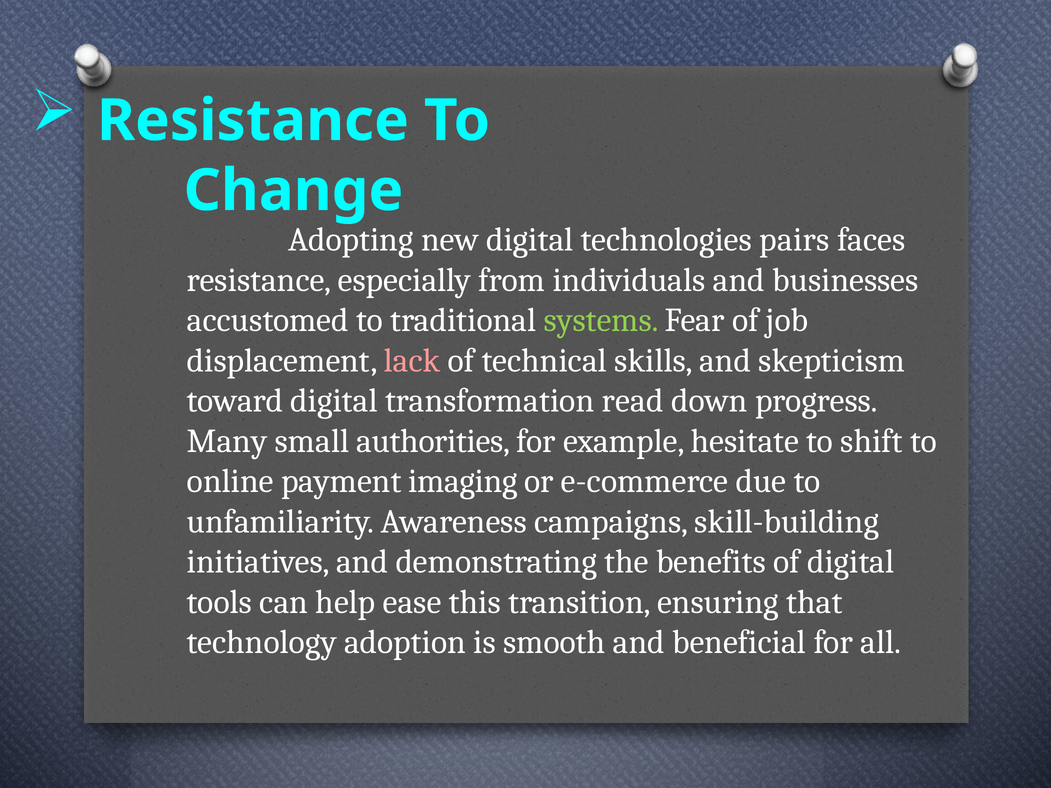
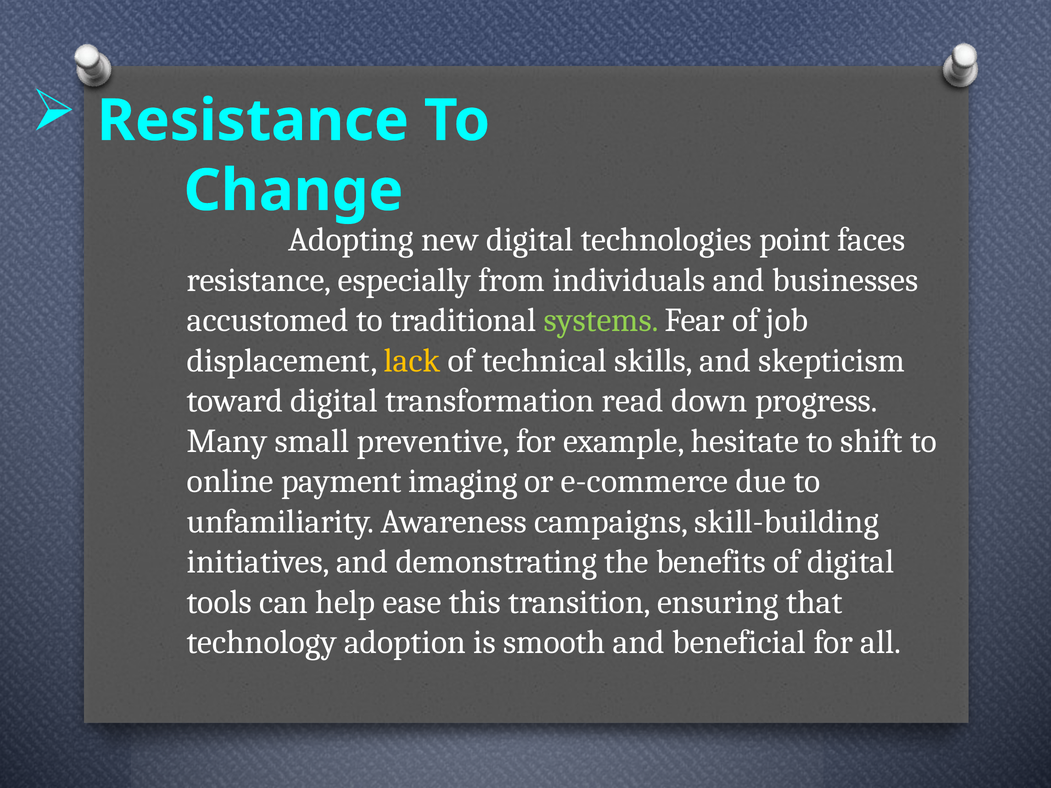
pairs: pairs -> point (795, 240)
lack colour: pink -> yellow (412, 361)
authorities: authorities -> preventive (433, 441)
